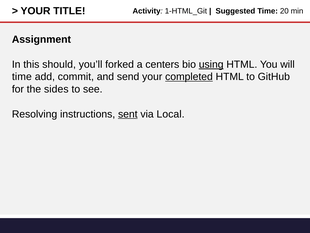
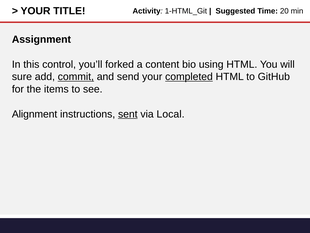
should: should -> control (59, 64)
centers: centers -> content (162, 64)
using underline: present -> none (211, 64)
time: time -> sure (22, 77)
commit underline: none -> present (76, 77)
sides: sides -> items (56, 89)
Resolving: Resolving -> Alignment (35, 114)
